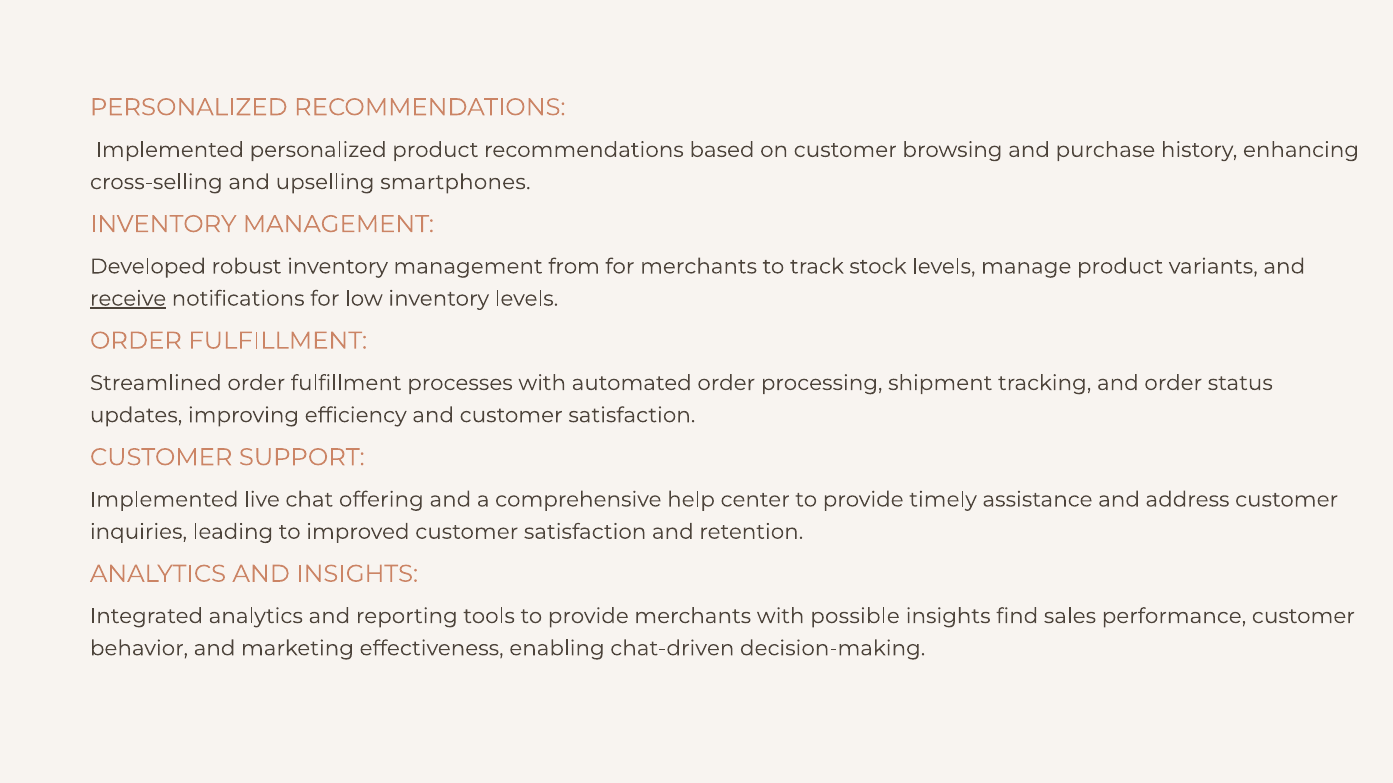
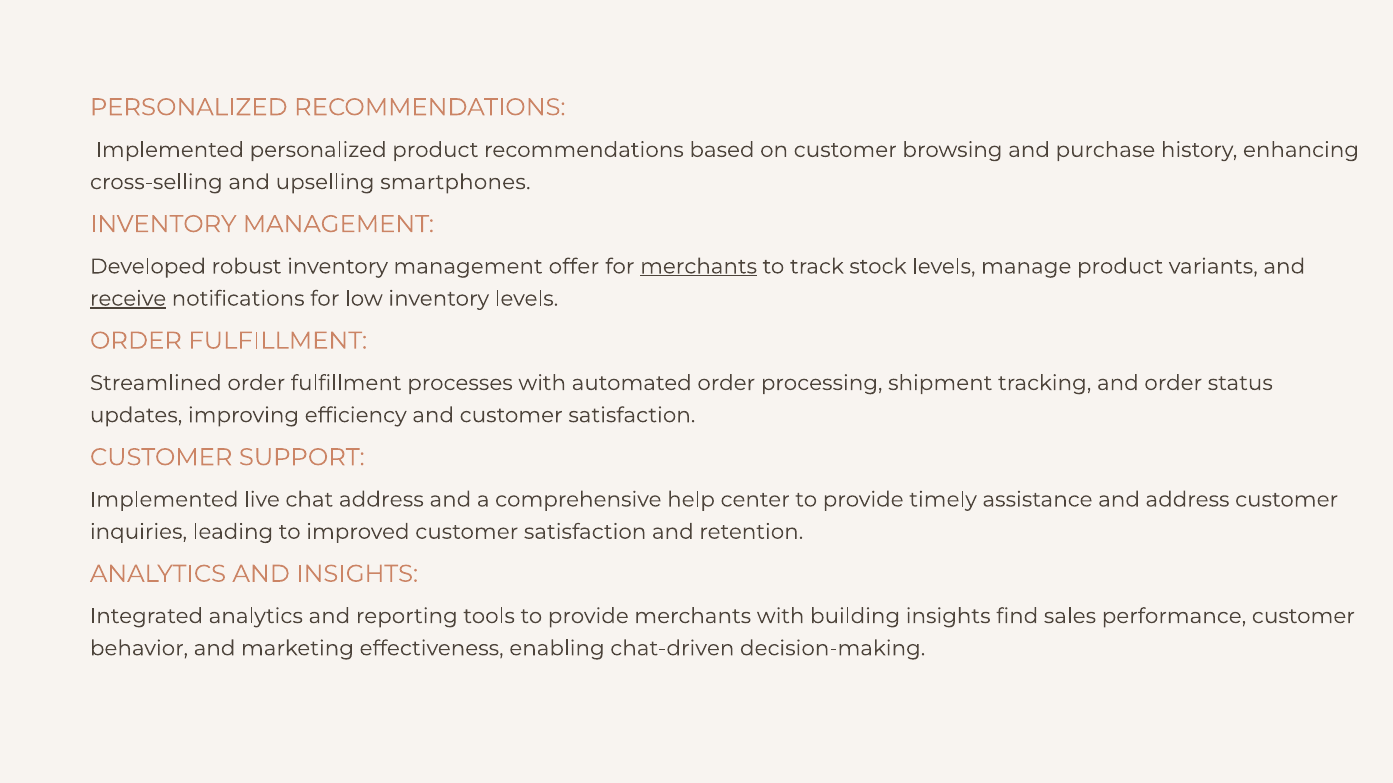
from: from -> offer (574, 267)
merchants underline: none -> present (699, 267)
chat offering: offering -> address (381, 500)
possible: possible -> building (855, 617)
